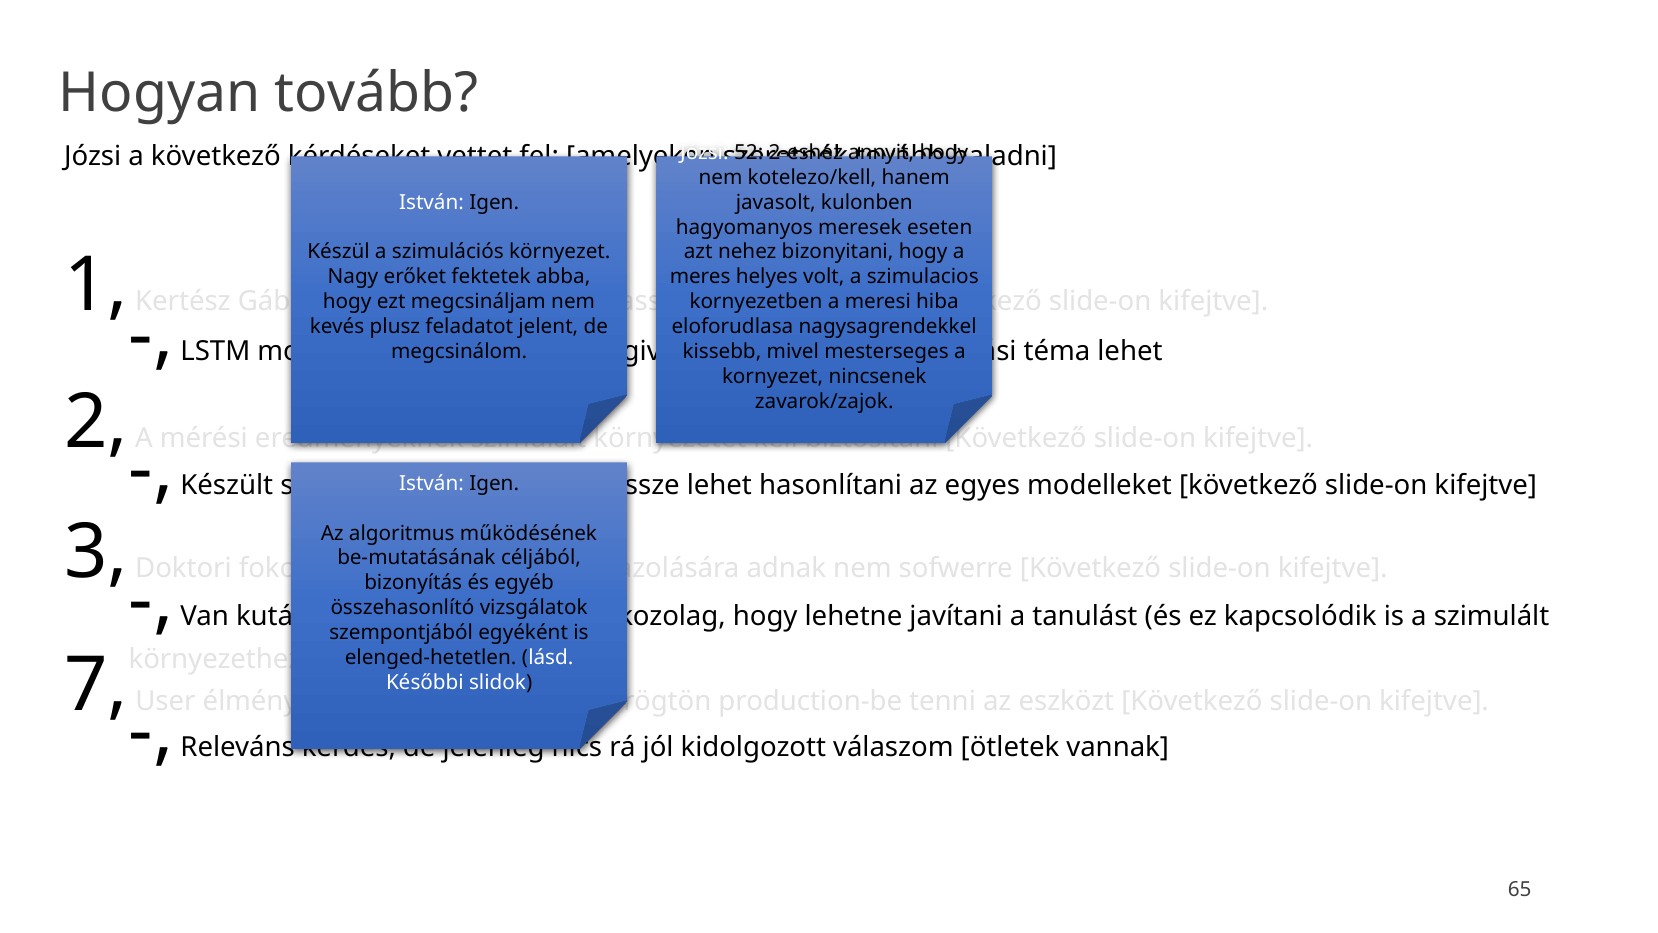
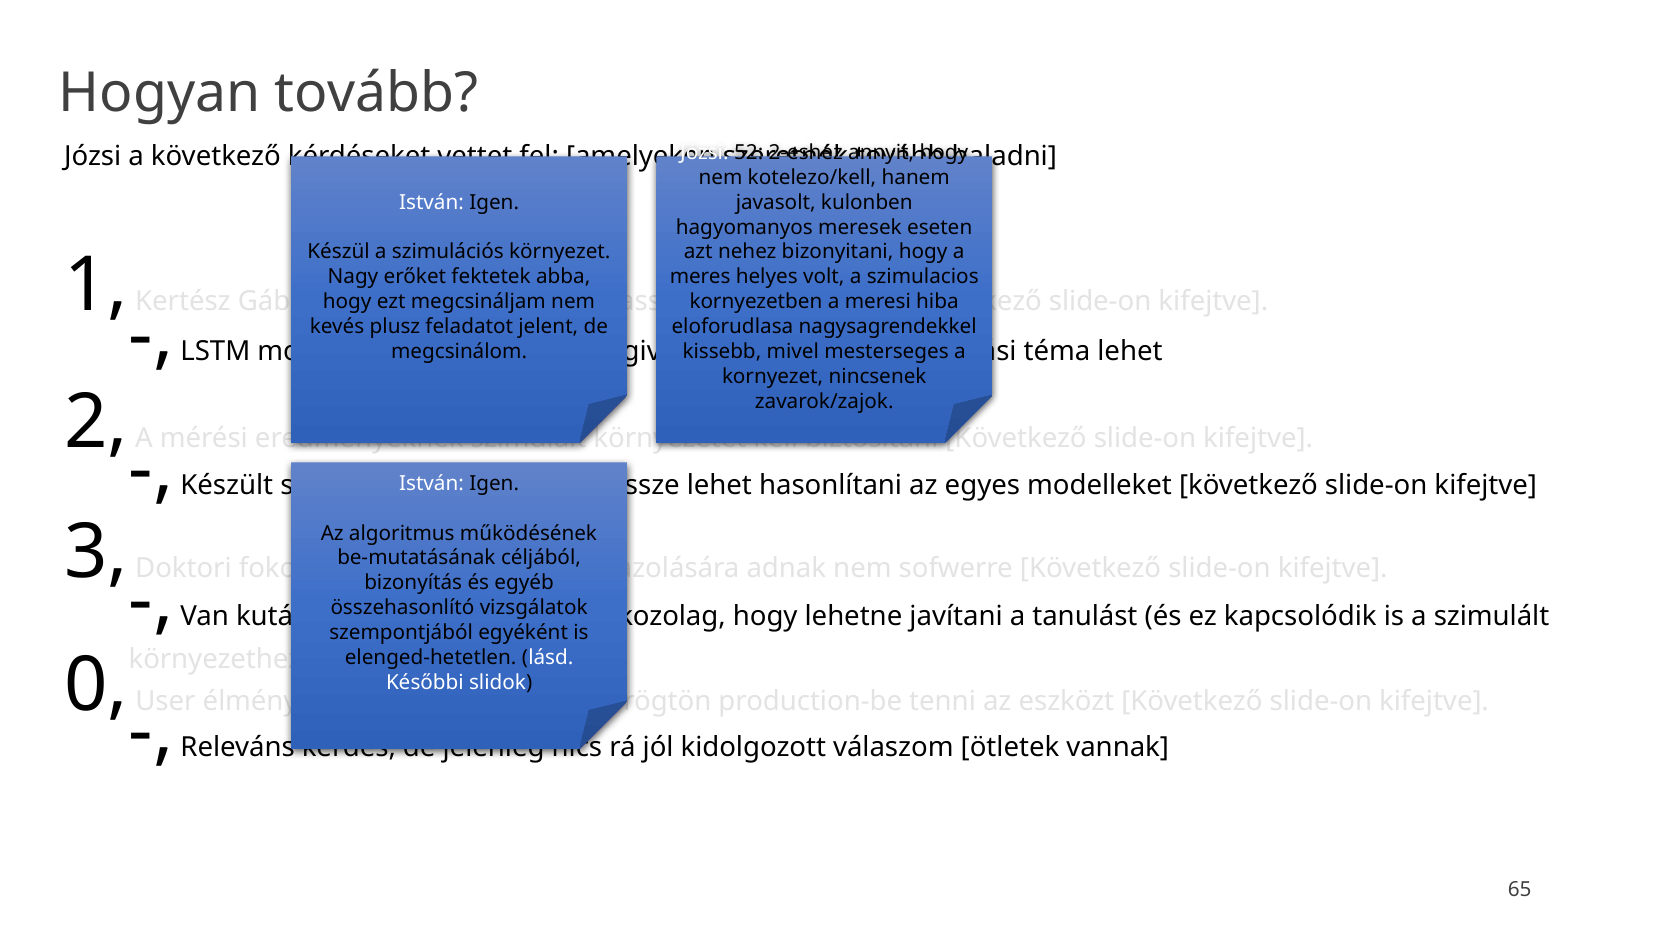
7: 7 -> 0 (96, 685)
